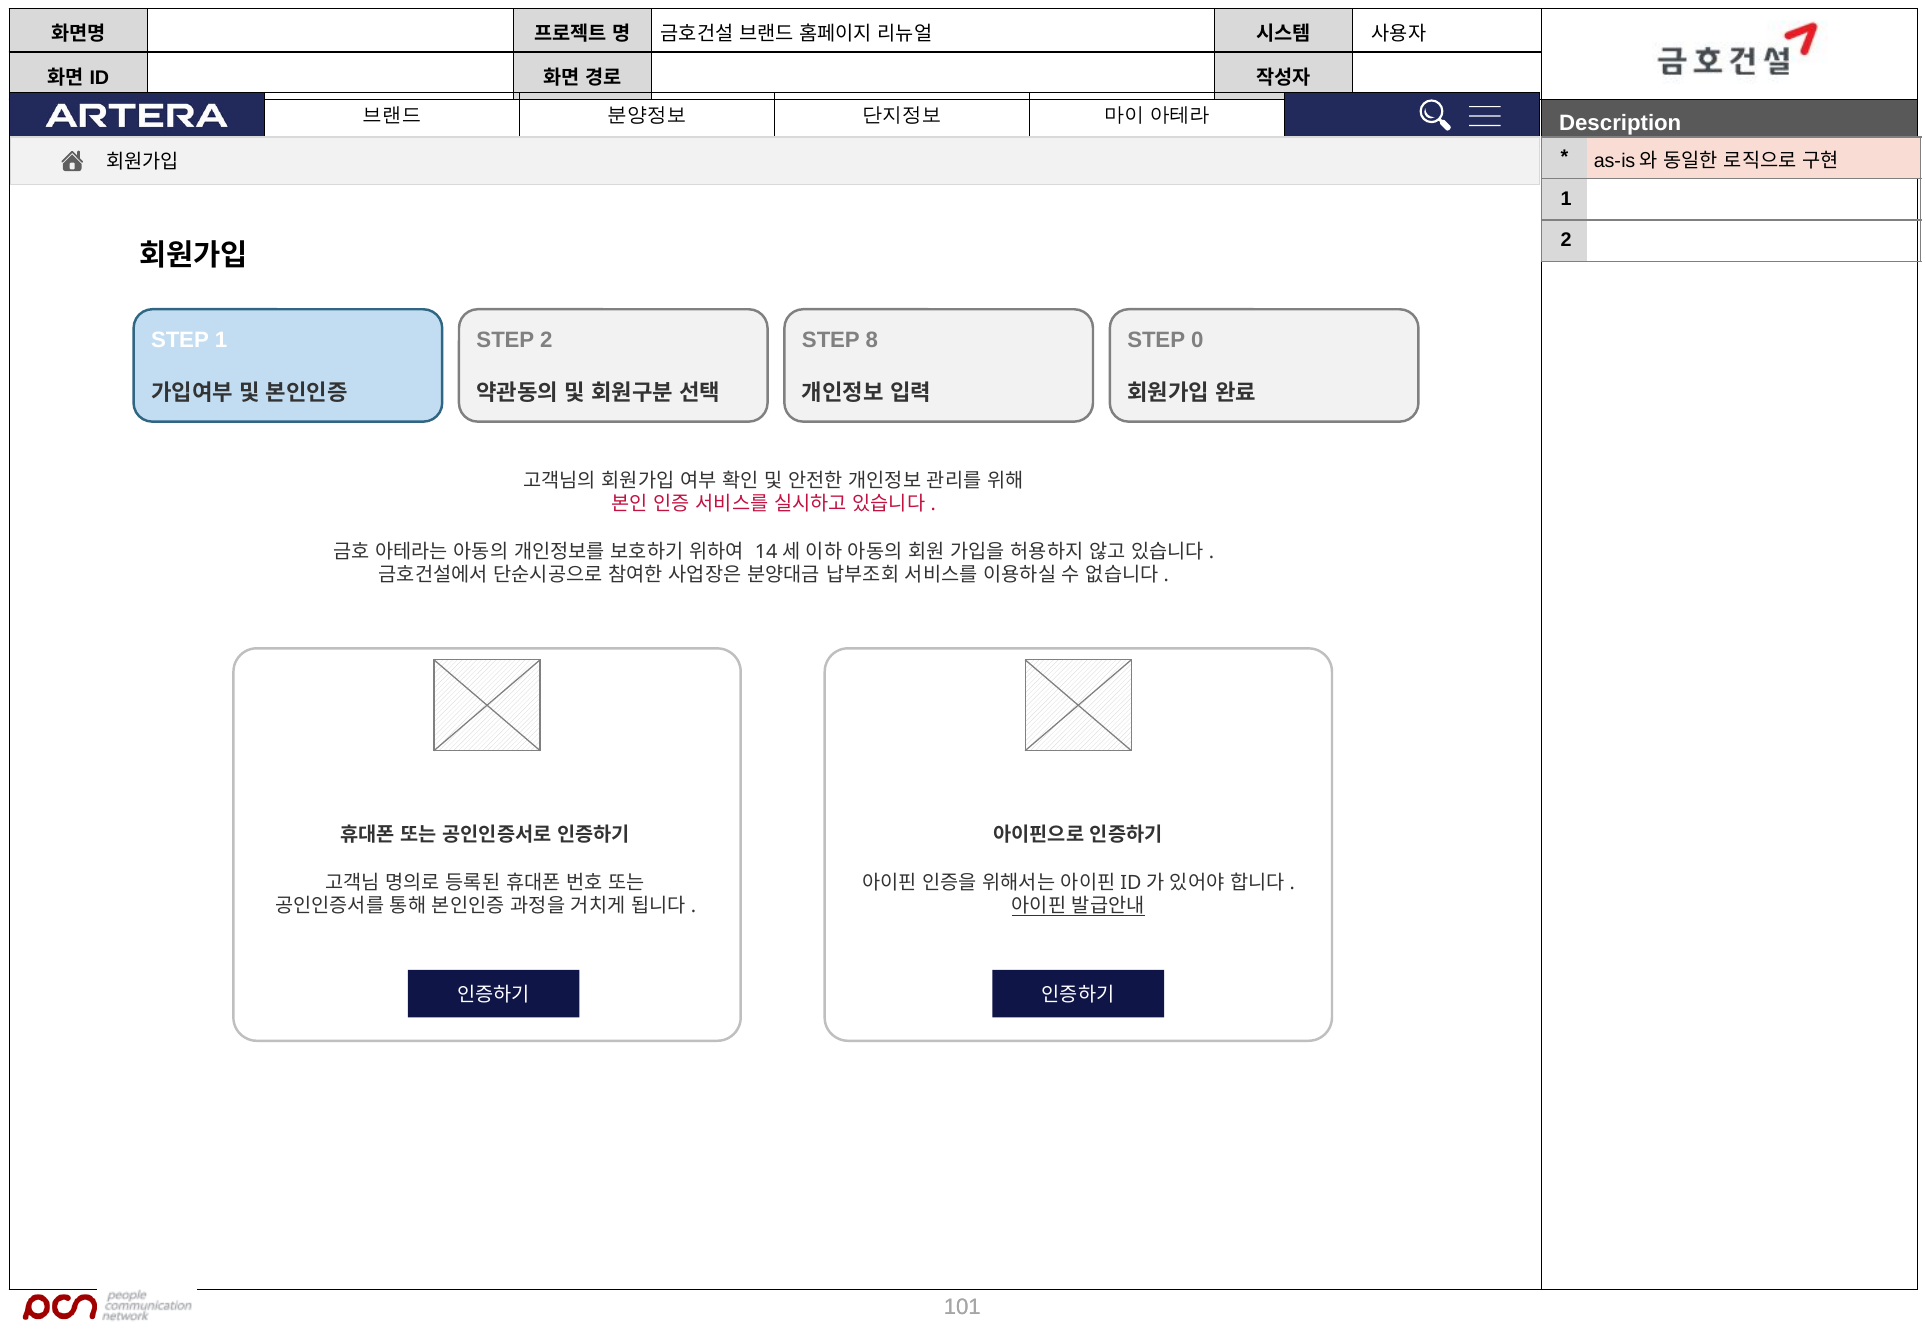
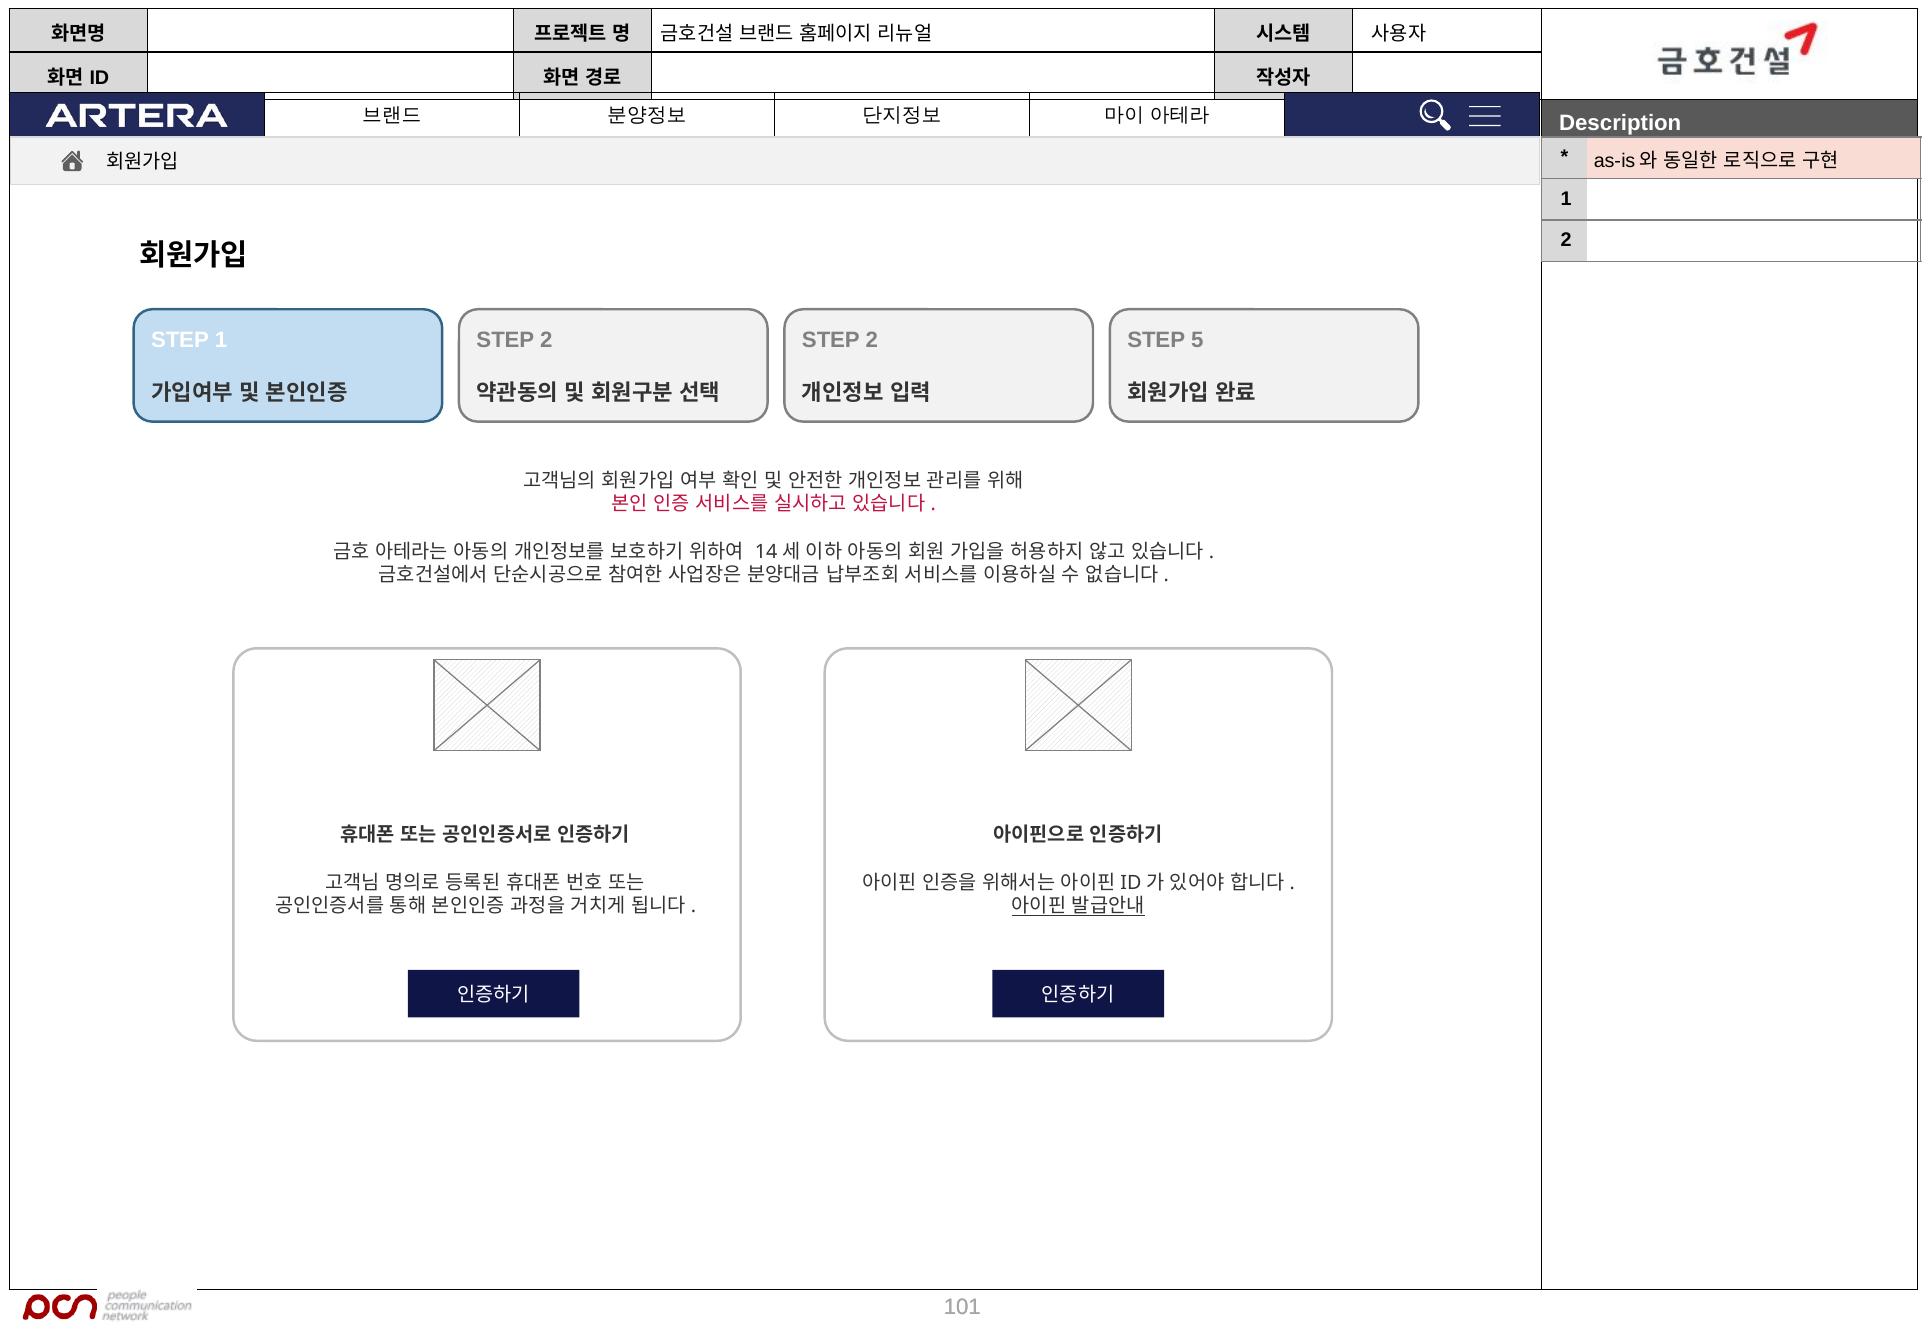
8: 8 -> 2 (872, 340)
0: 0 -> 5 (1197, 340)
